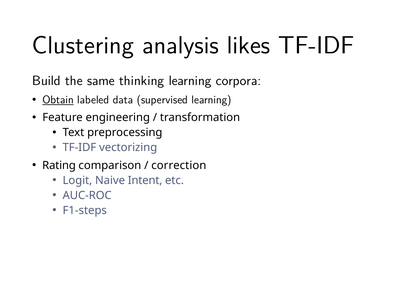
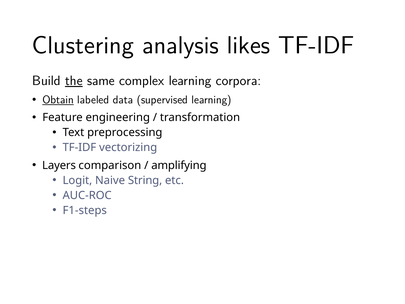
the underline: none -> present (74, 81)
thinking: thinking -> complex (142, 81)
Rating: Rating -> Layers (59, 165)
correction: correction -> amplifying (179, 165)
Intent: Intent -> String (145, 180)
